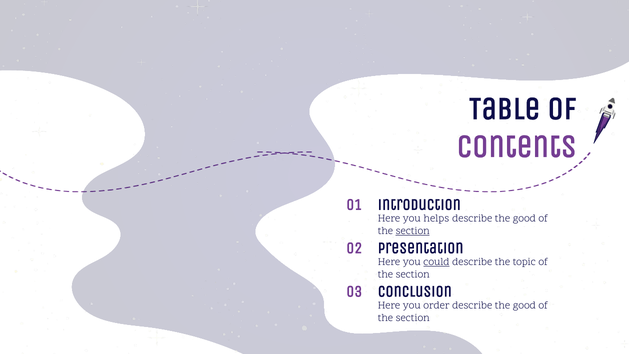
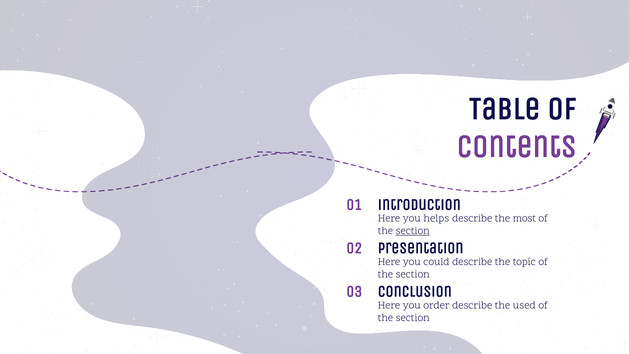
good: good -> most (524, 218)
could underline: present -> none (436, 262)
good: good -> used (524, 305)
